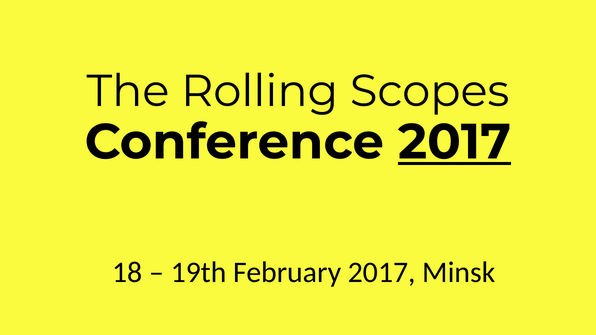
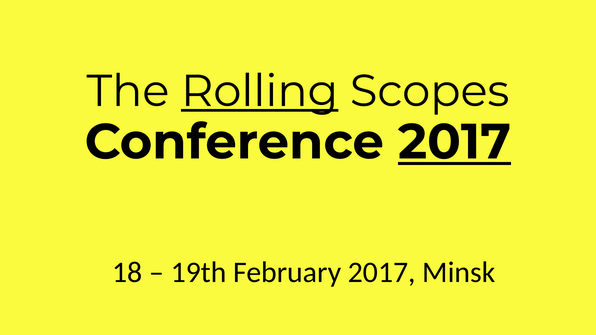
Rolling underline: none -> present (260, 91)
